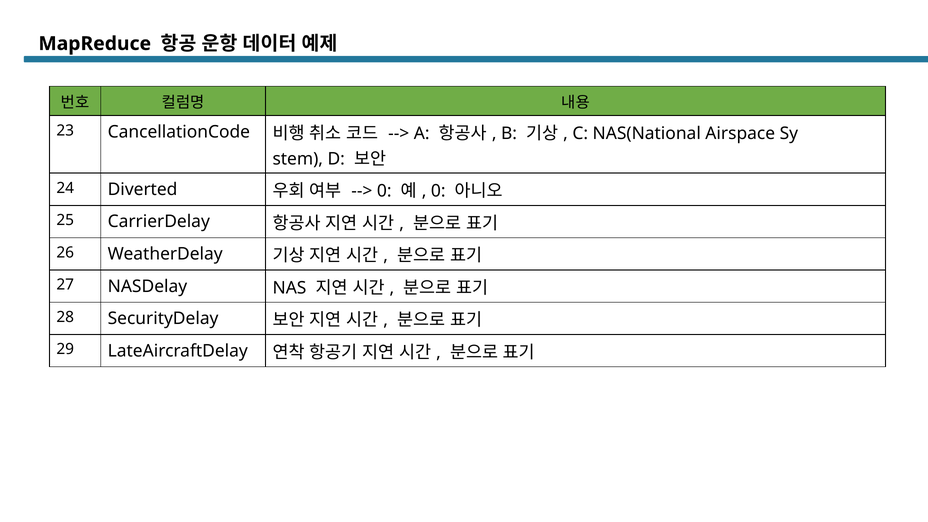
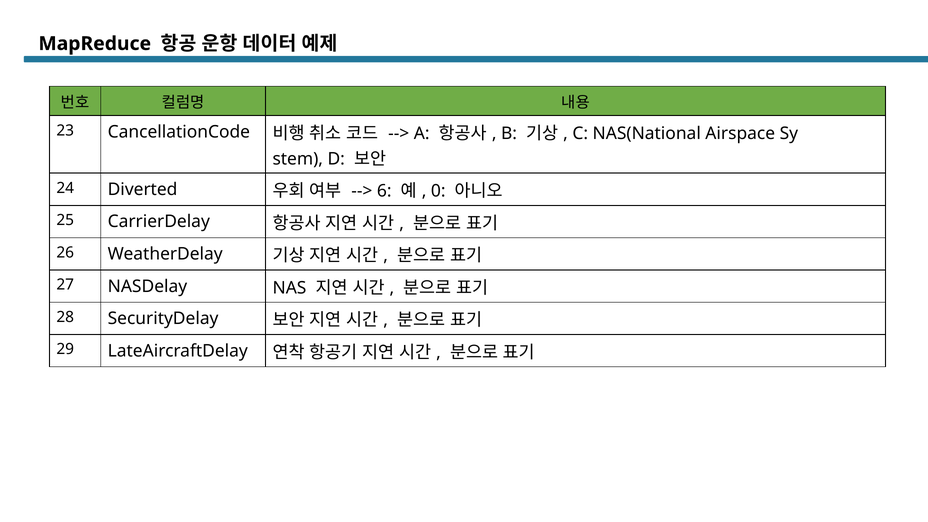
0: 0 -> 6 (384, 191)
